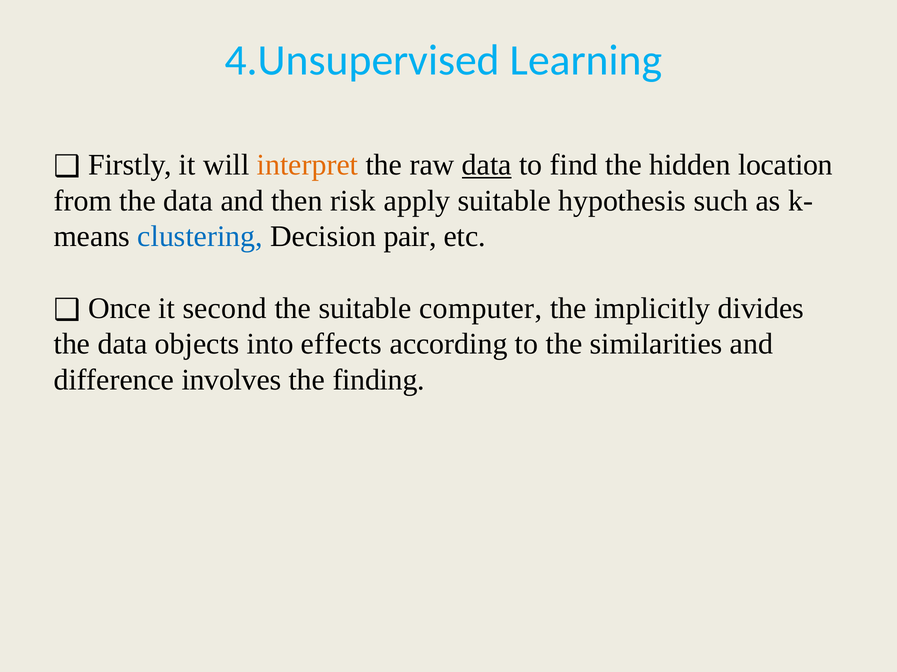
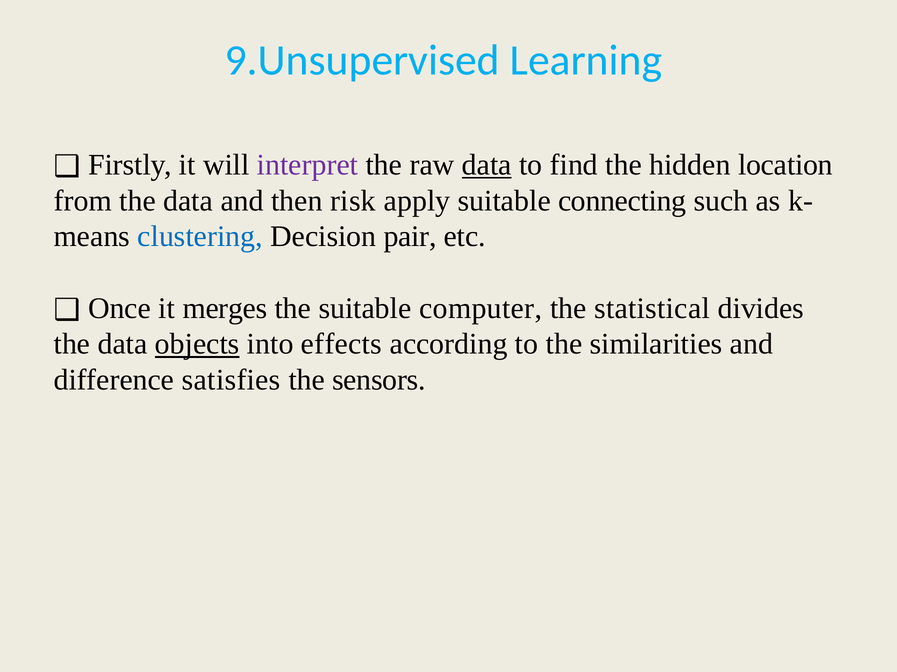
4.Unsupervised: 4.Unsupervised -> 9.Unsupervised (362, 61)
interpret colour: orange -> purple (308, 165)
hypothesis: hypothesis -> connecting (622, 201)
second: second -> merges (225, 309)
implicitly: implicitly -> statistical (652, 309)
objects underline: none -> present (197, 344)
involves: involves -> satisfies (231, 380)
finding: finding -> sensors (379, 380)
